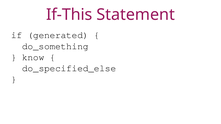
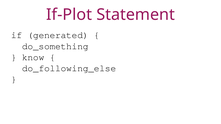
If-This: If-This -> If-Plot (69, 15)
do_specified_else: do_specified_else -> do_following_else (69, 68)
